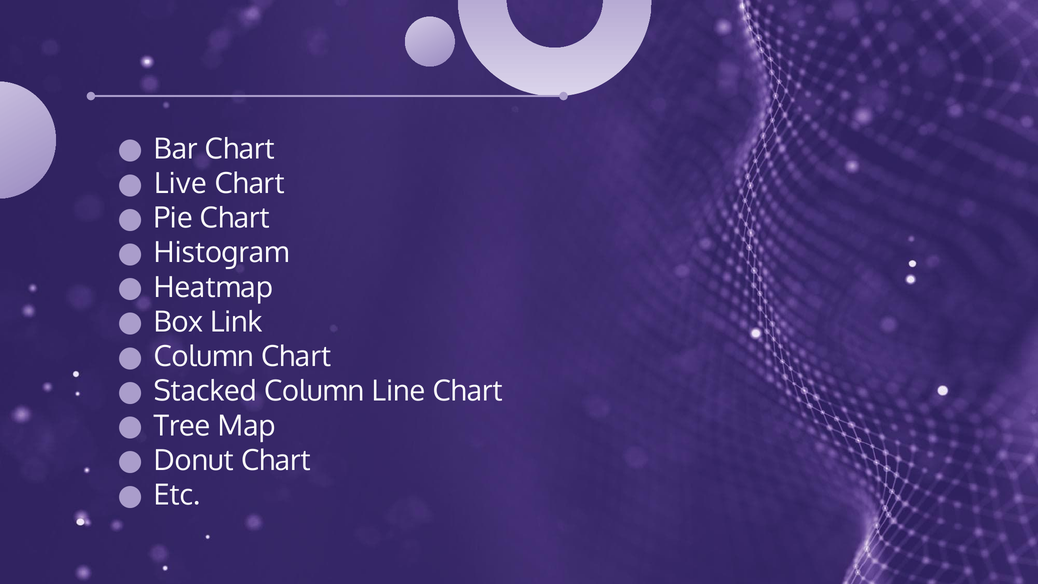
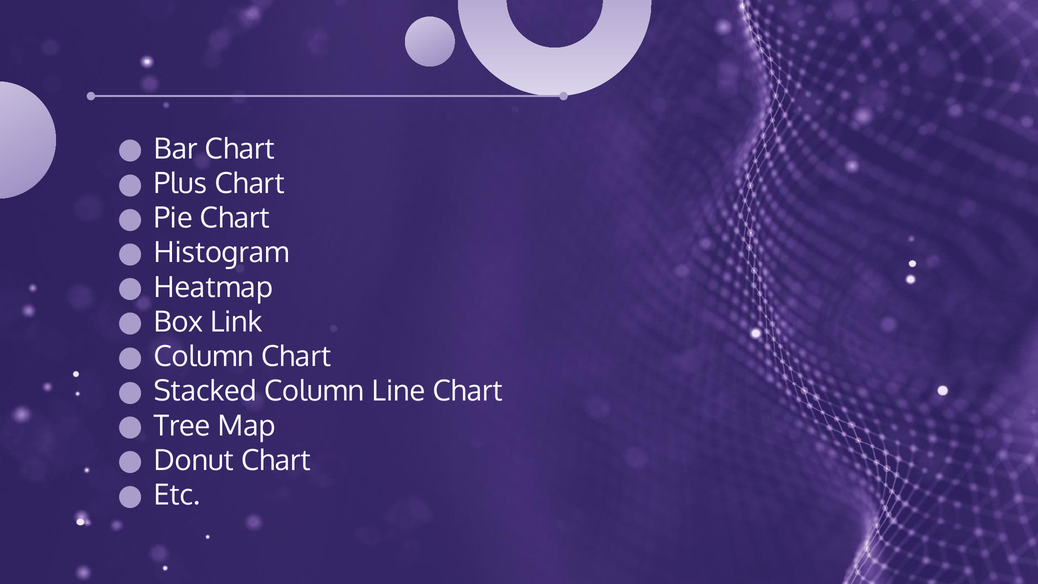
Live: Live -> Plus (180, 184)
